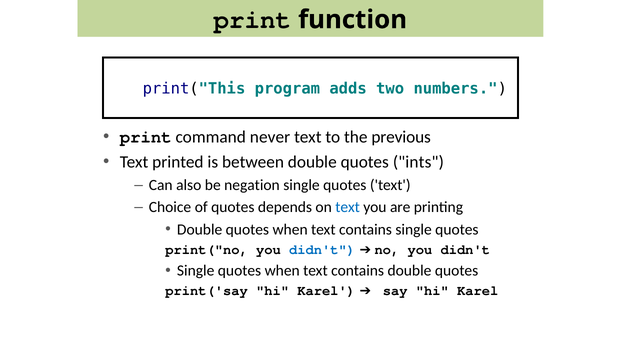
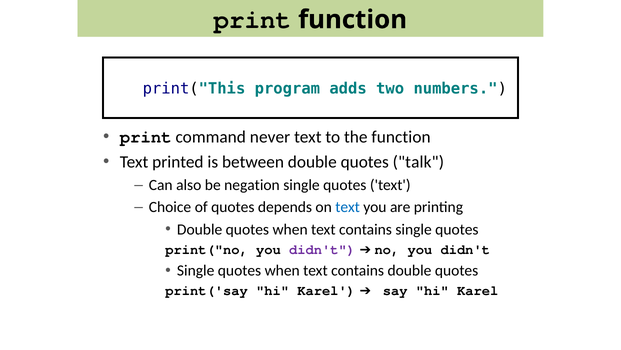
the previous: previous -> function (401, 137)
ints: ints -> talk (418, 162)
didn't colour: blue -> purple (322, 249)
